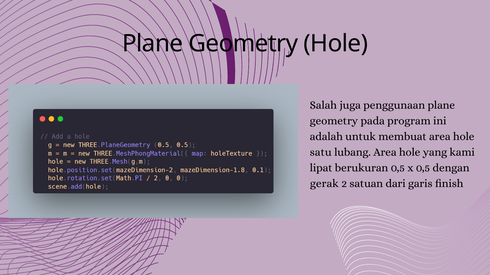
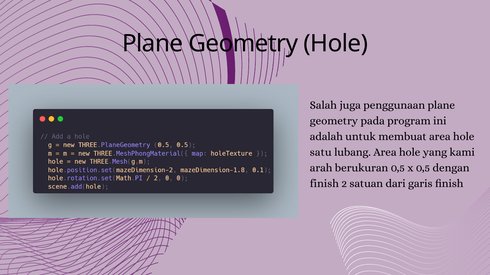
lipat: lipat -> arah (321, 168)
gerak: gerak -> finish (324, 184)
